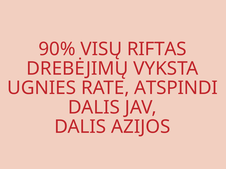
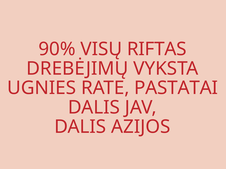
ATSPINDI: ATSPINDI -> PASTATAI (176, 88)
